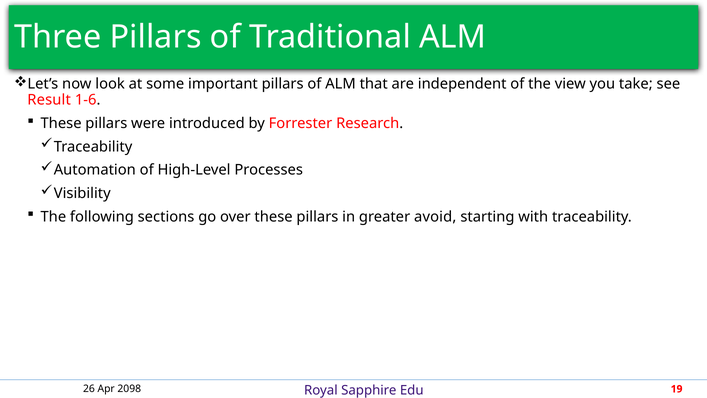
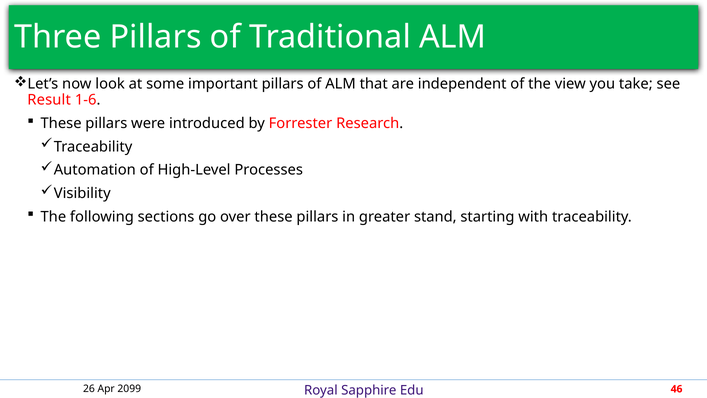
avoid: avoid -> stand (435, 216)
2098: 2098 -> 2099 (129, 389)
19: 19 -> 46 (677, 389)
